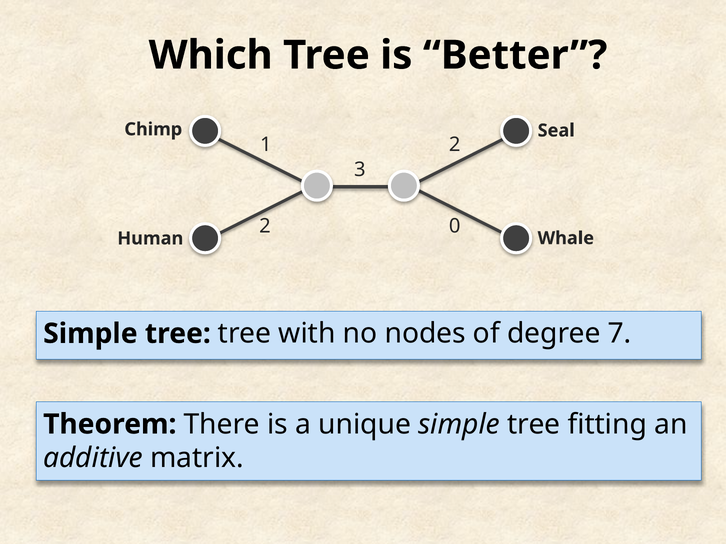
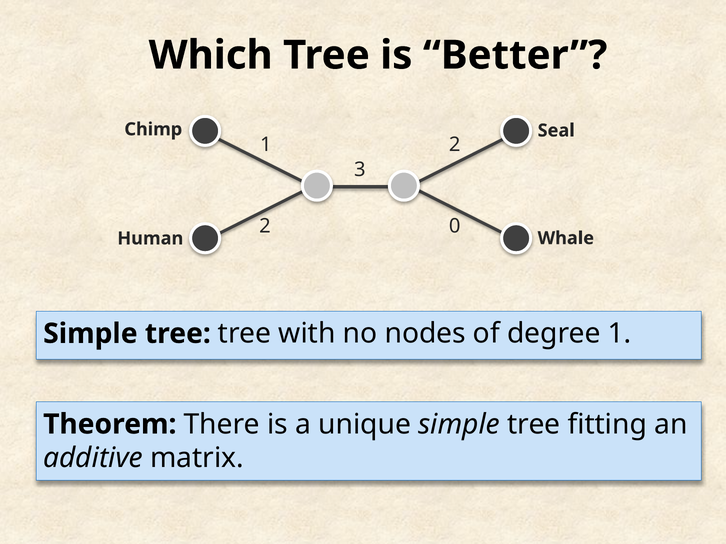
degree 7: 7 -> 1 (620, 334)
